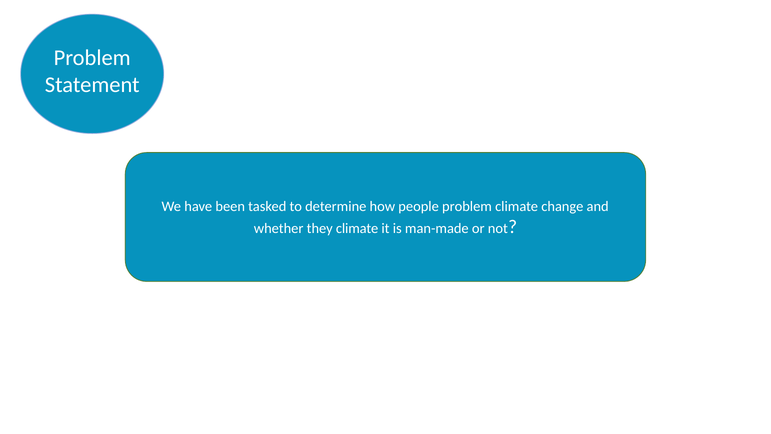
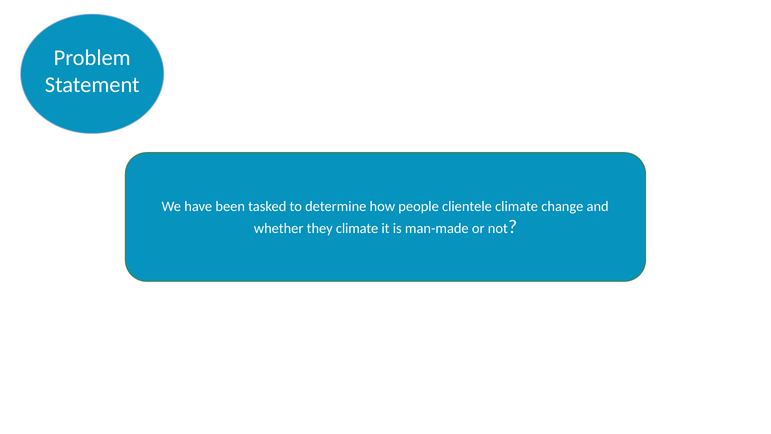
people problem: problem -> clientele (467, 206)
